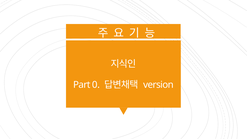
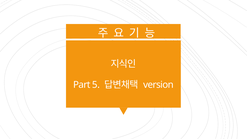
0: 0 -> 5 (96, 85)
